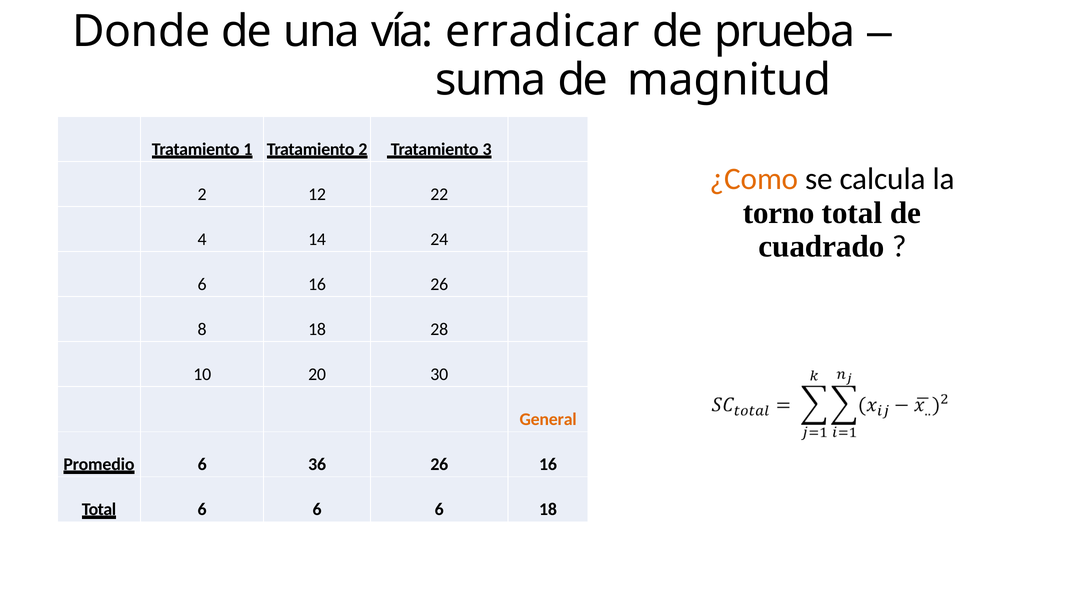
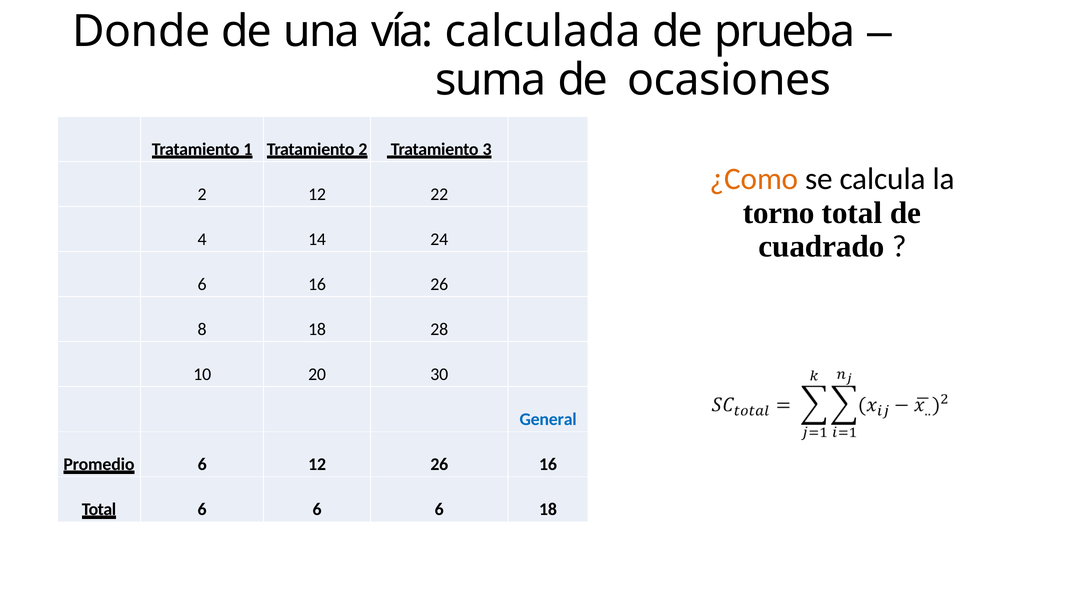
erradicar: erradicar -> calculada (543, 32)
magnitud: magnitud -> ocasiones (729, 80)
General colour: orange -> blue (548, 419)
6 36: 36 -> 12 (317, 464)
